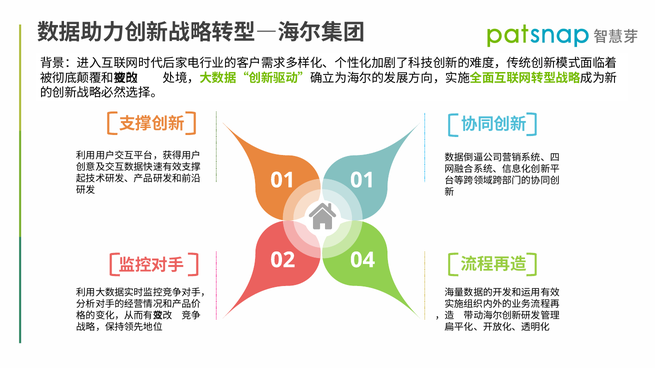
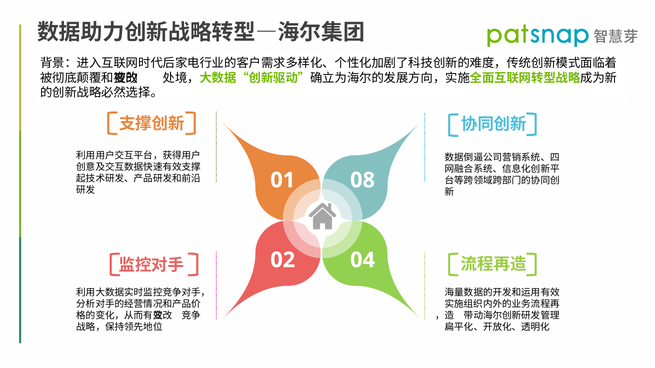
01 01: 01 -> 08 (363, 180)
